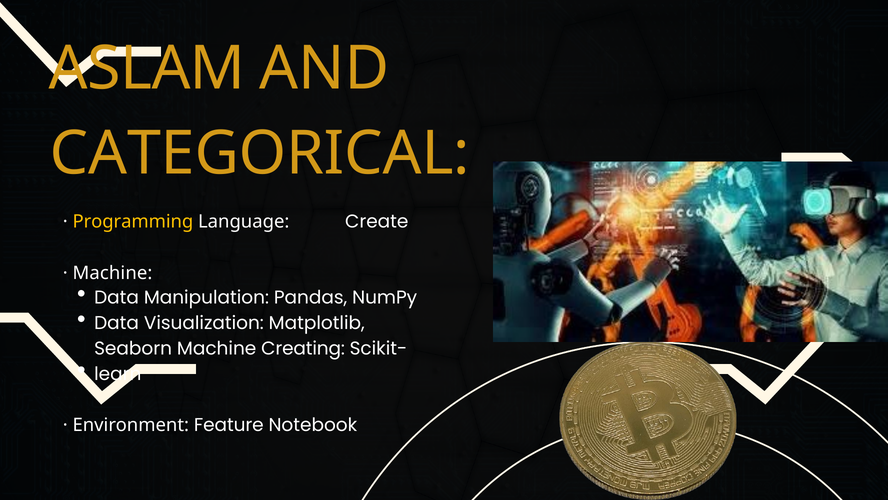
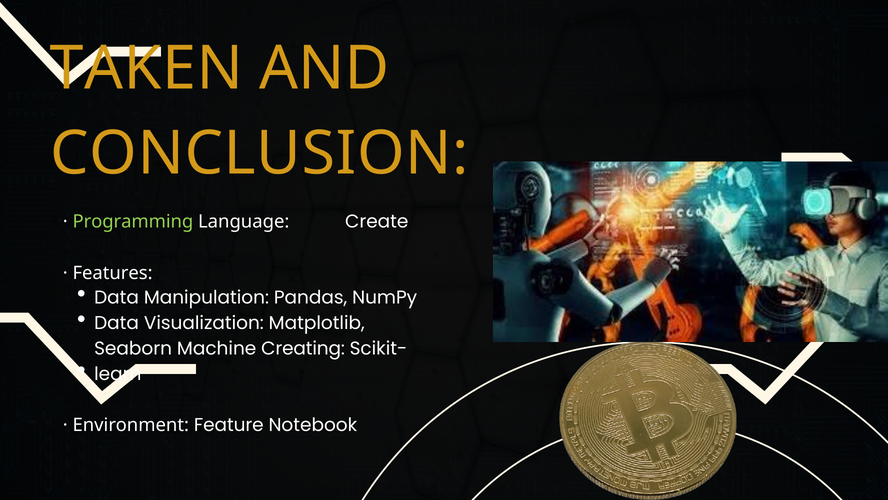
ASLAM: ASLAM -> TAKEN (146, 68)
CATEGORICAL: CATEGORICAL -> CONCLUSION (259, 153)
Programming colour: yellow -> light green (133, 221)
Machine: Machine -> Features (113, 273)
